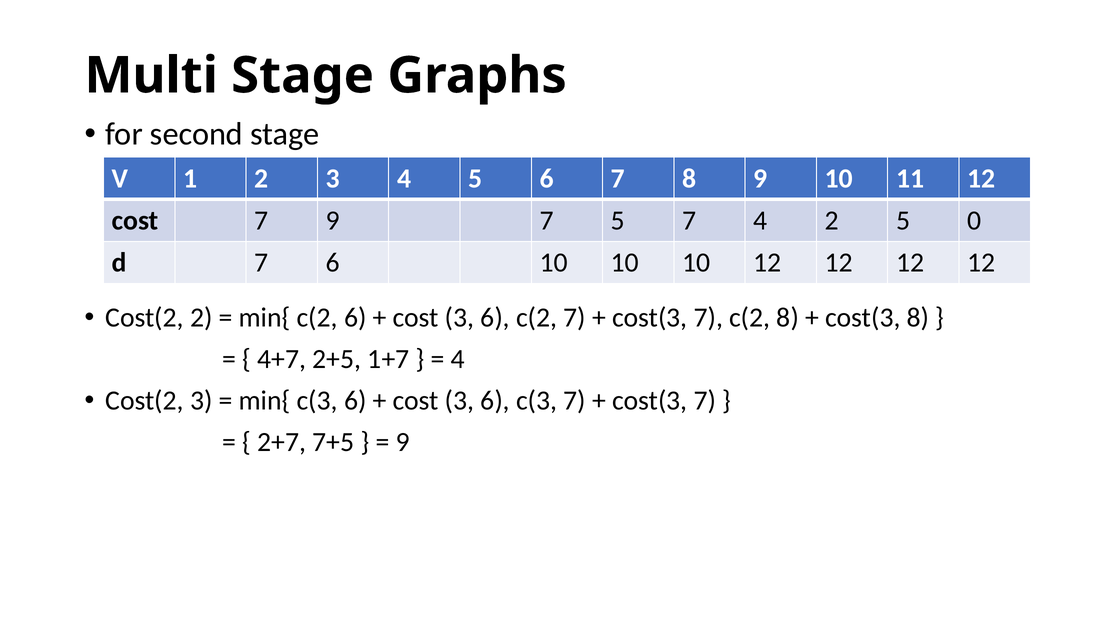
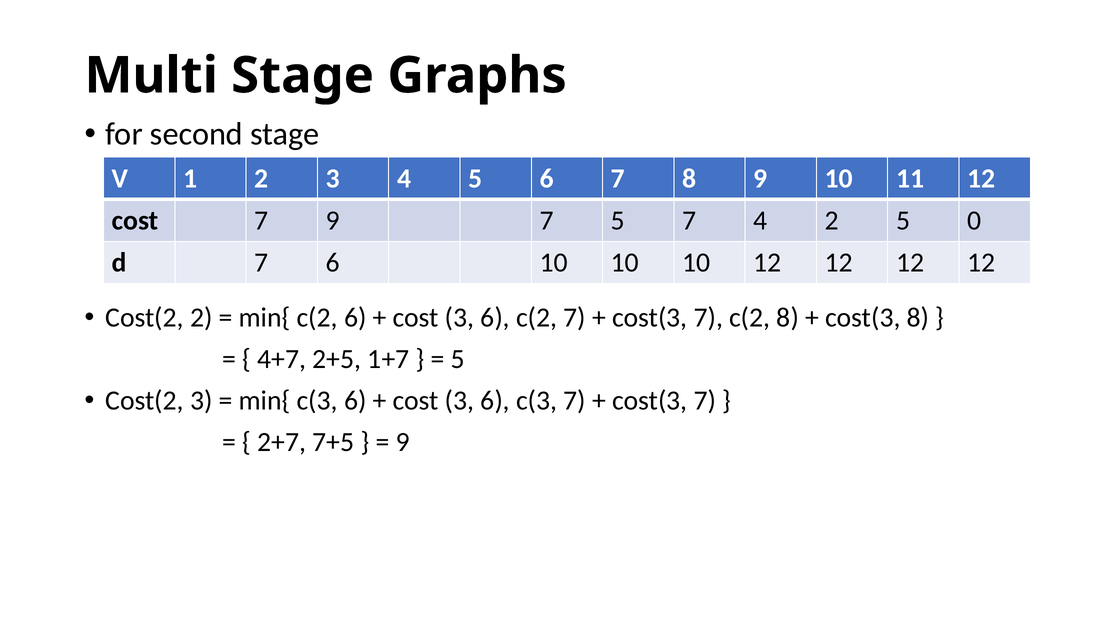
4: 4 -> 5 (458, 359)
